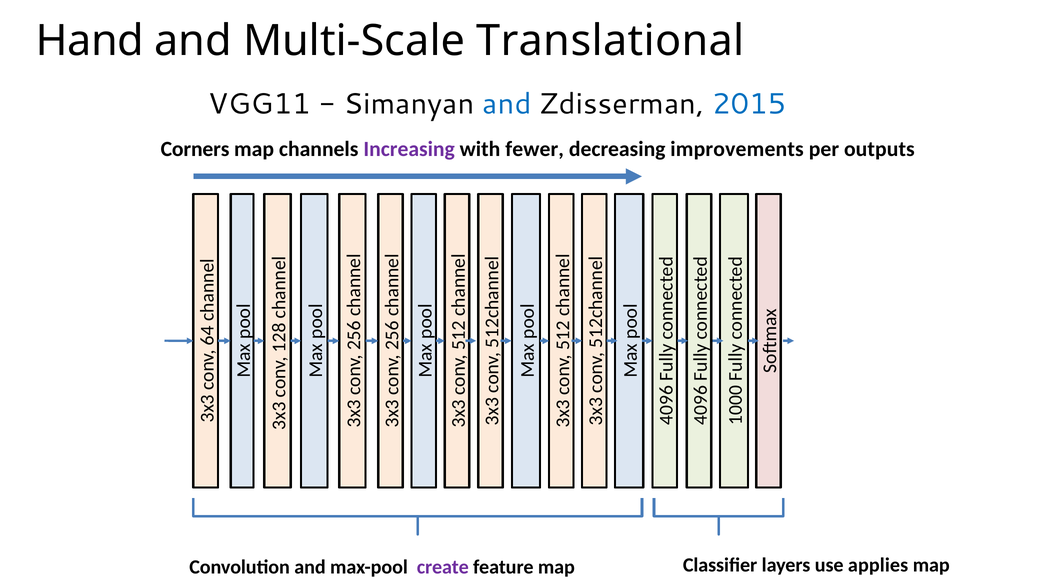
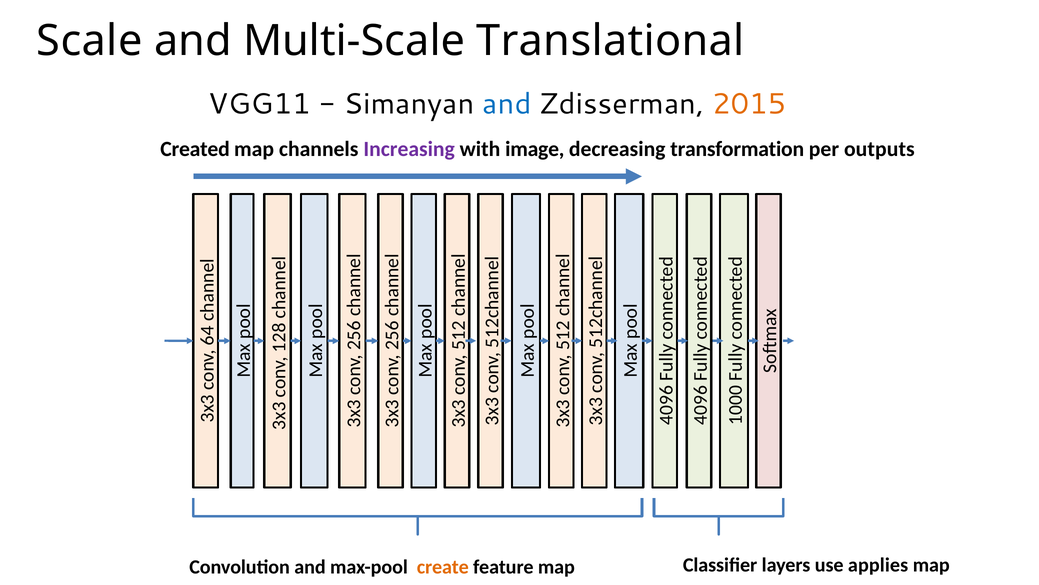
Hand: Hand -> Scale (89, 41)
2015 colour: blue -> orange (749, 104)
Corners: Corners -> Created (195, 149)
fewer: fewer -> image (535, 149)
improvements: improvements -> transformation (737, 149)
create colour: purple -> orange (443, 567)
